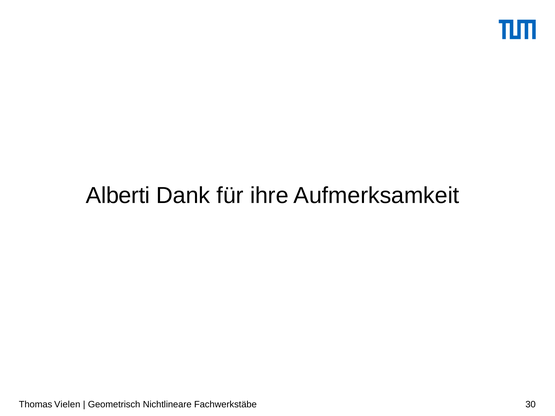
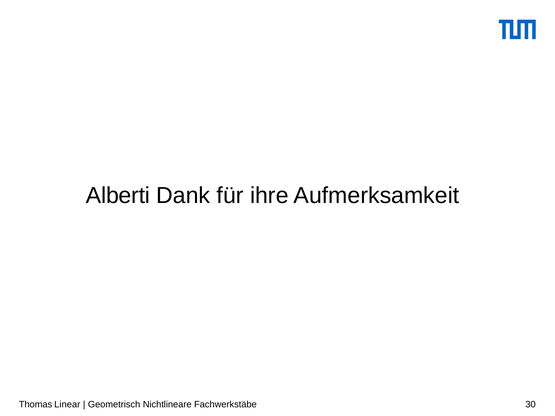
Vielen: Vielen -> Linear (67, 405)
